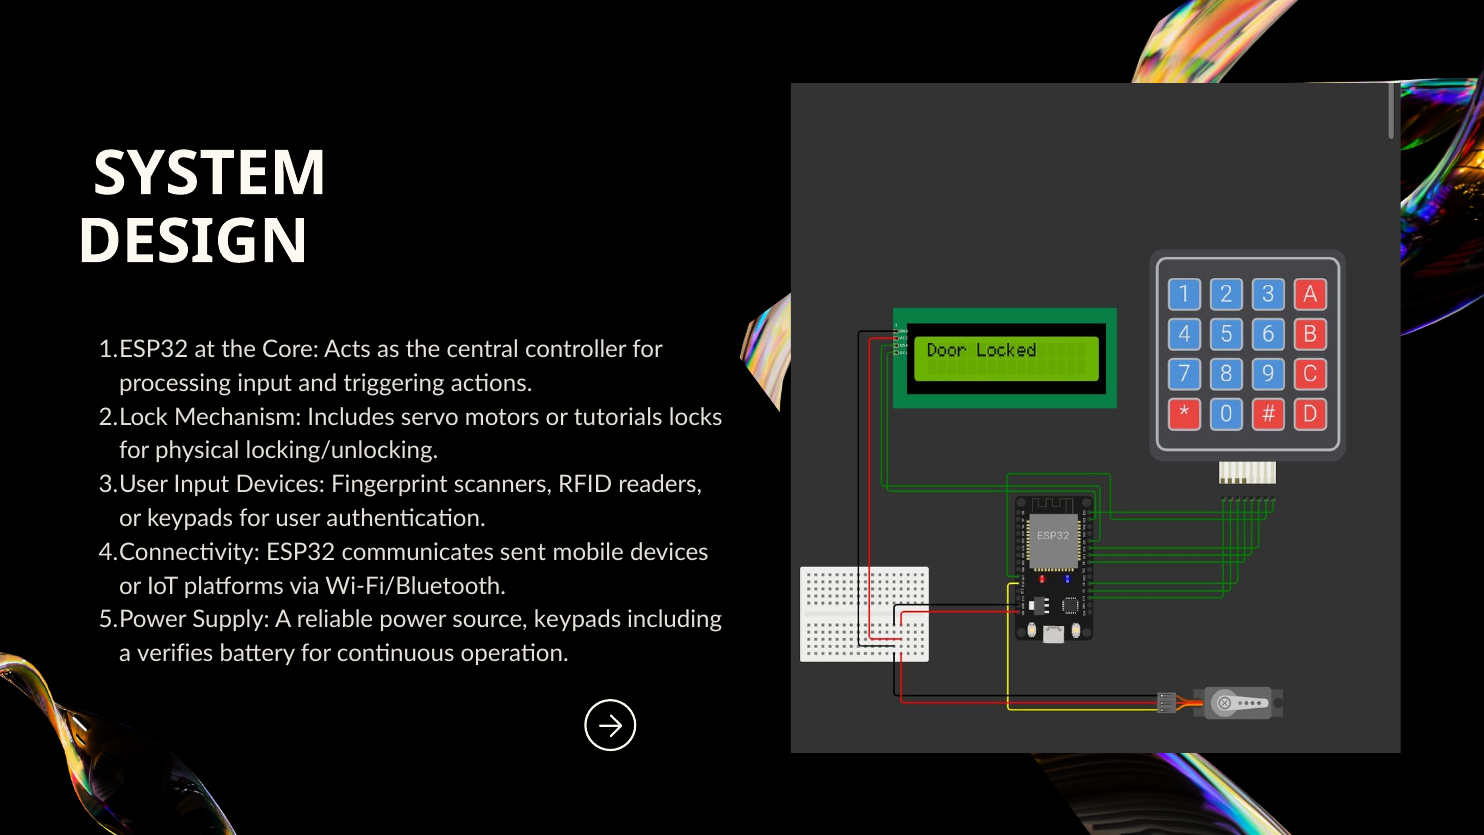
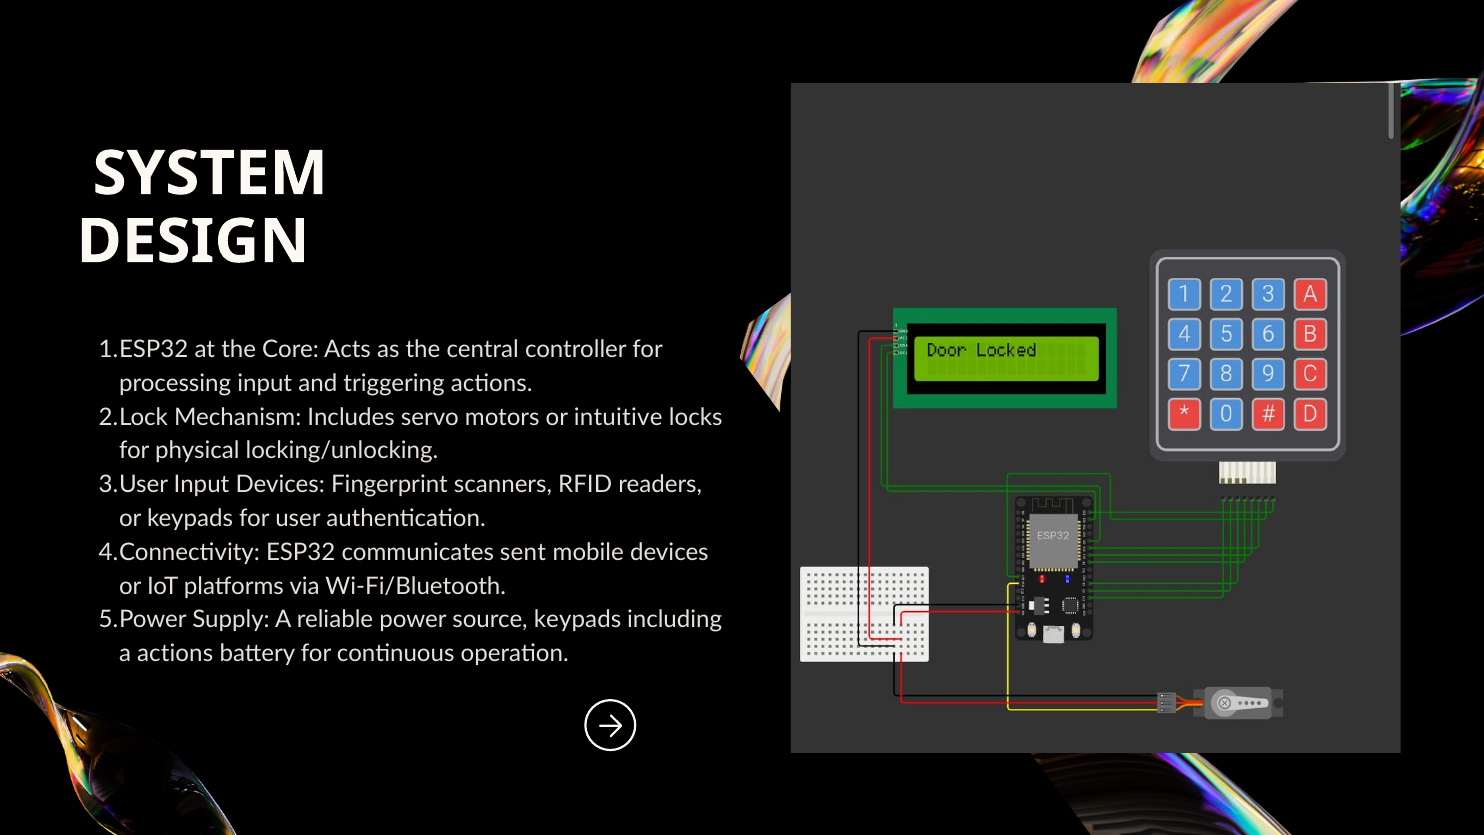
tutorials: tutorials -> intuitive (618, 417)
a verifies: verifies -> actions (175, 653)
